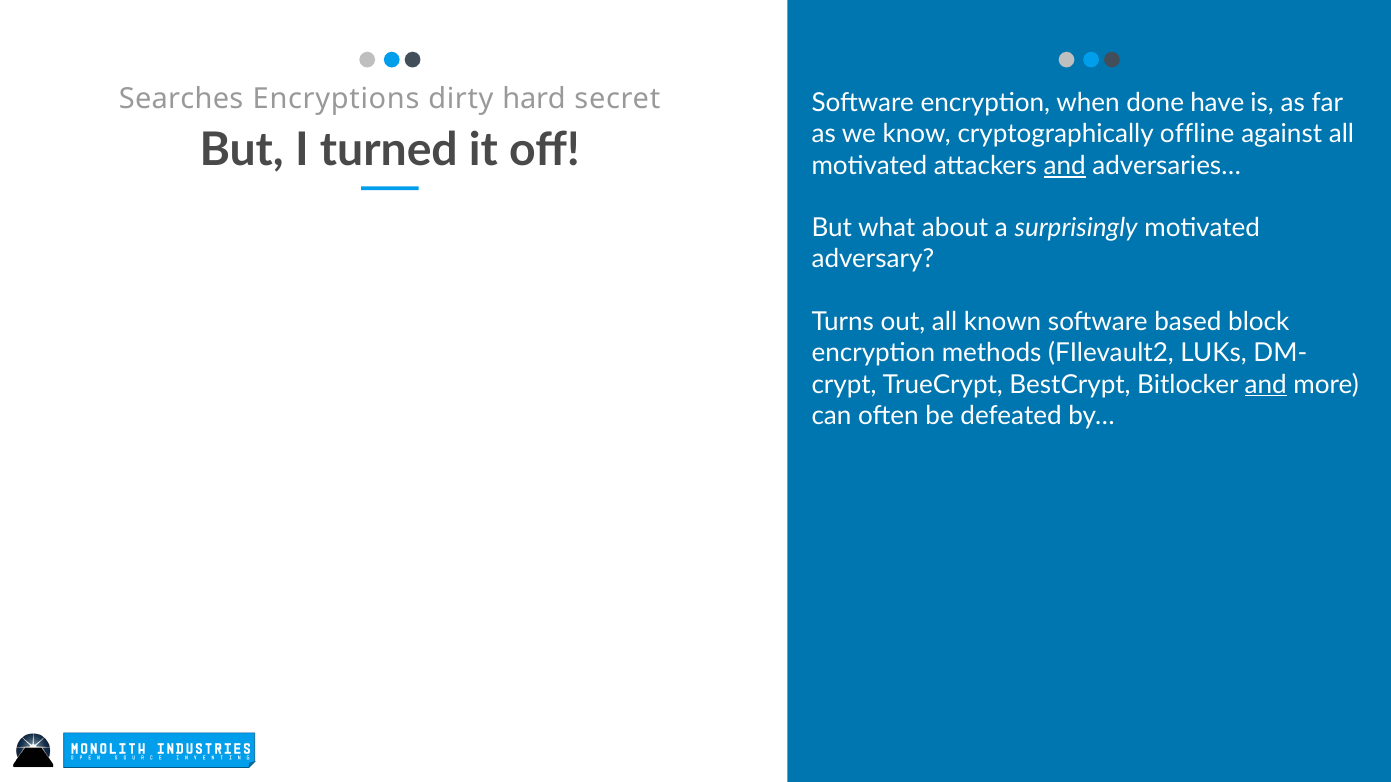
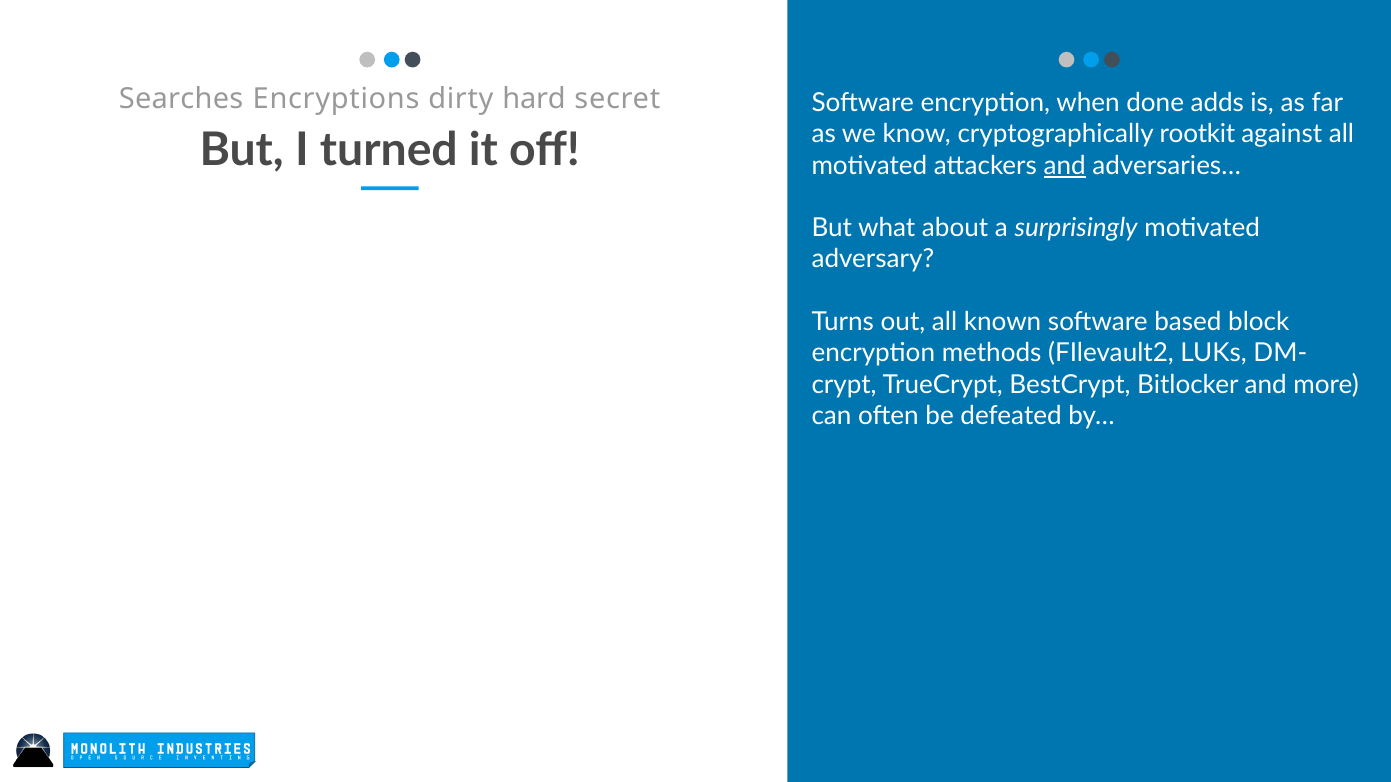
have: have -> adds (1217, 103)
offline: offline -> rootkit (1197, 134)
and underline: present -> none (1266, 385)
